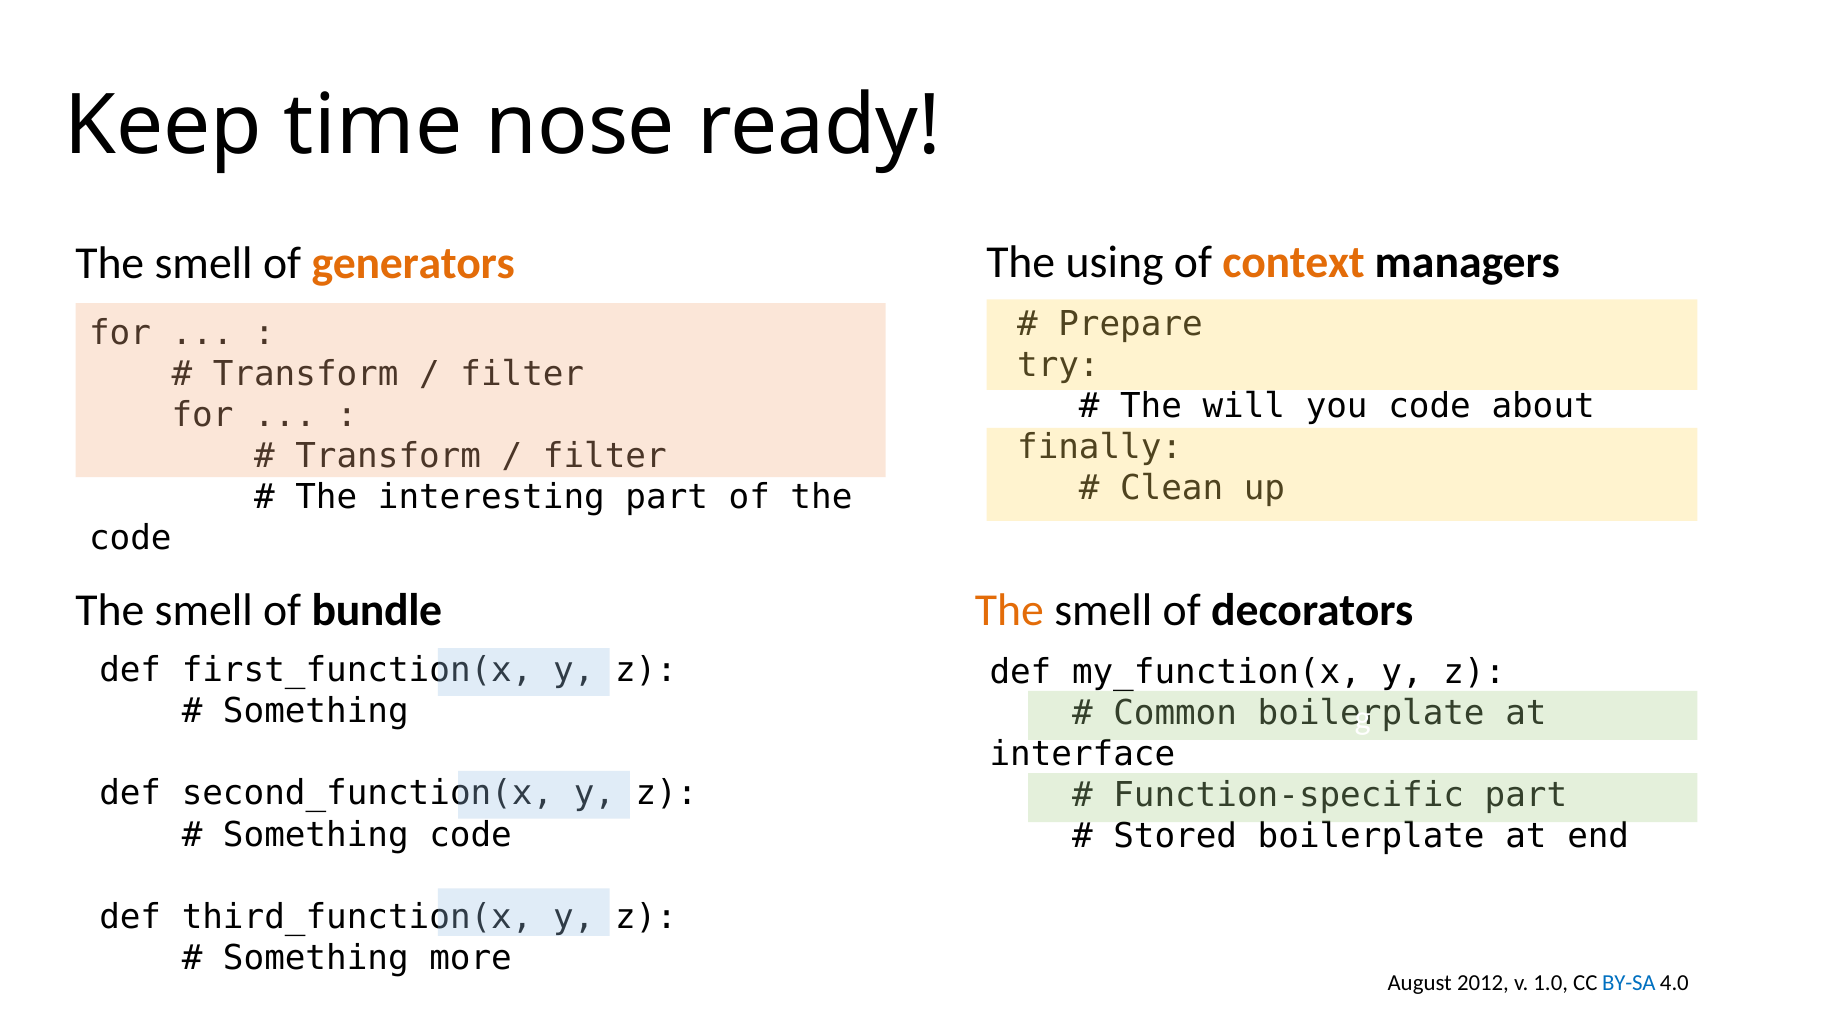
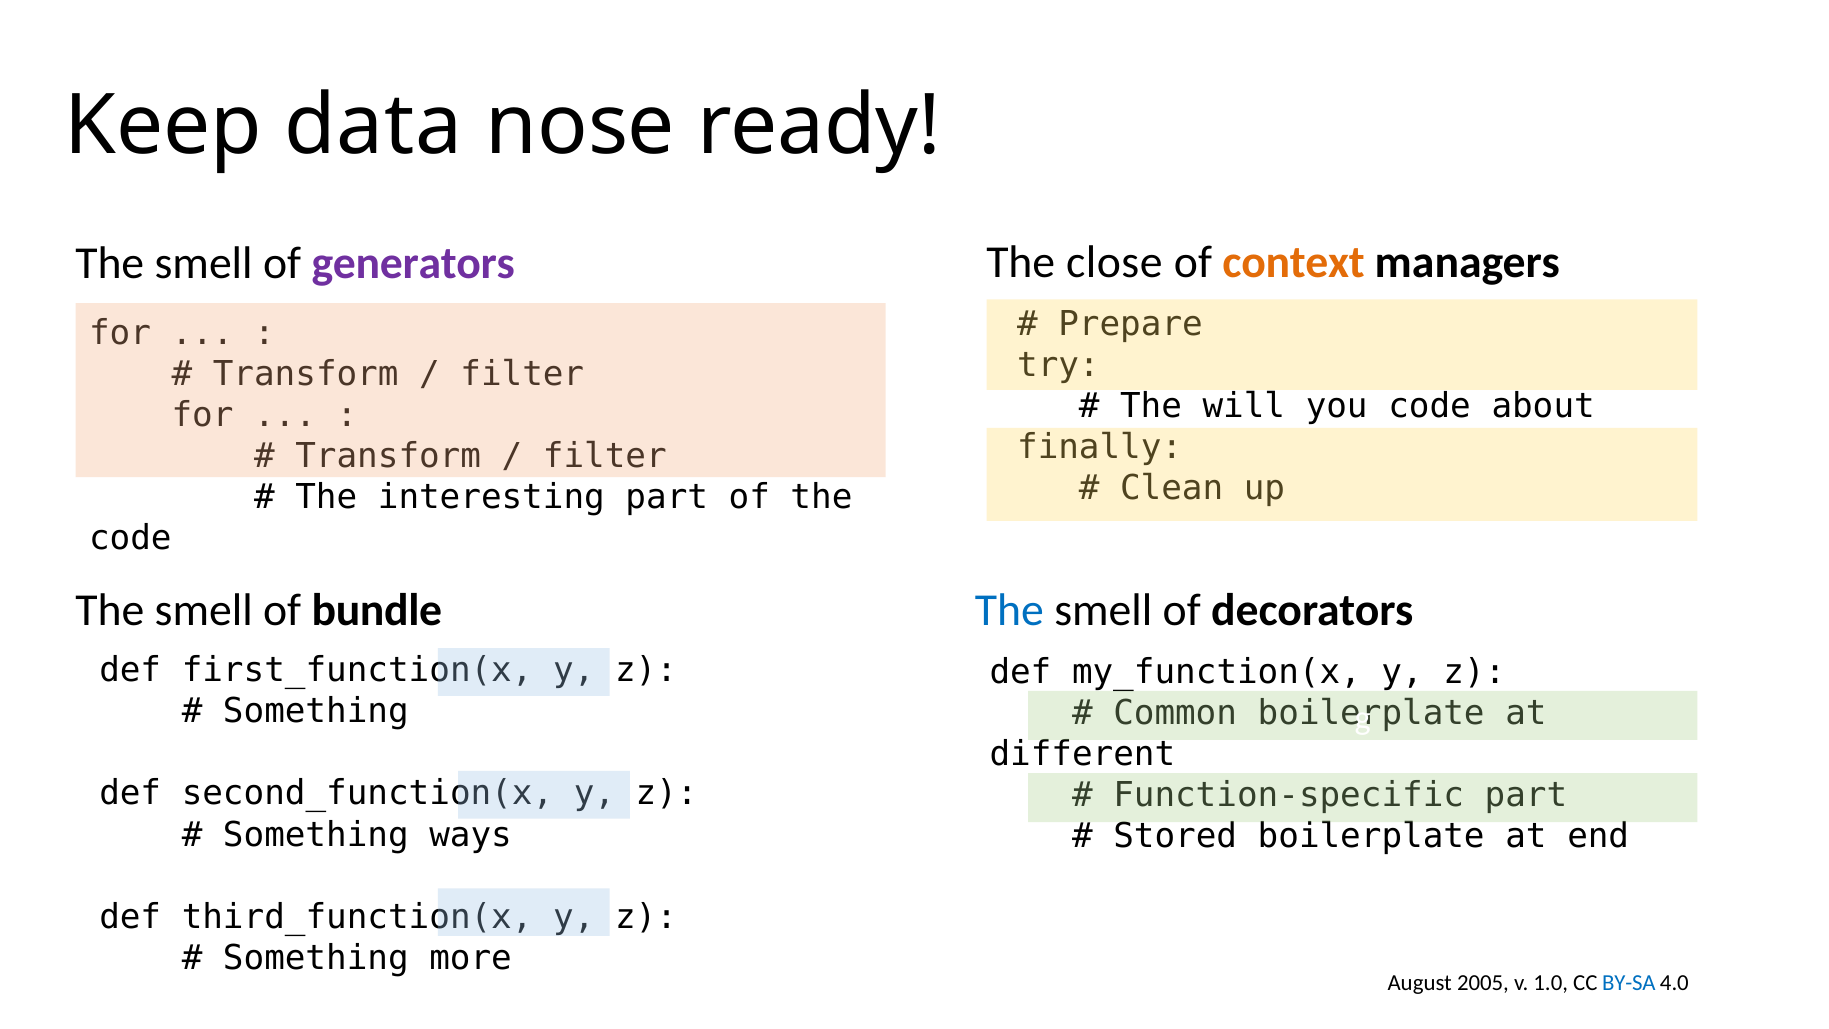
time: time -> data (373, 126)
using: using -> close (1114, 262)
generators colour: orange -> purple (413, 263)
The colour: orange -> blue (1009, 610)
interface: interface -> different (1082, 754)
Something code: code -> ways (471, 835)
2012: 2012 -> 2005 (1483, 982)
